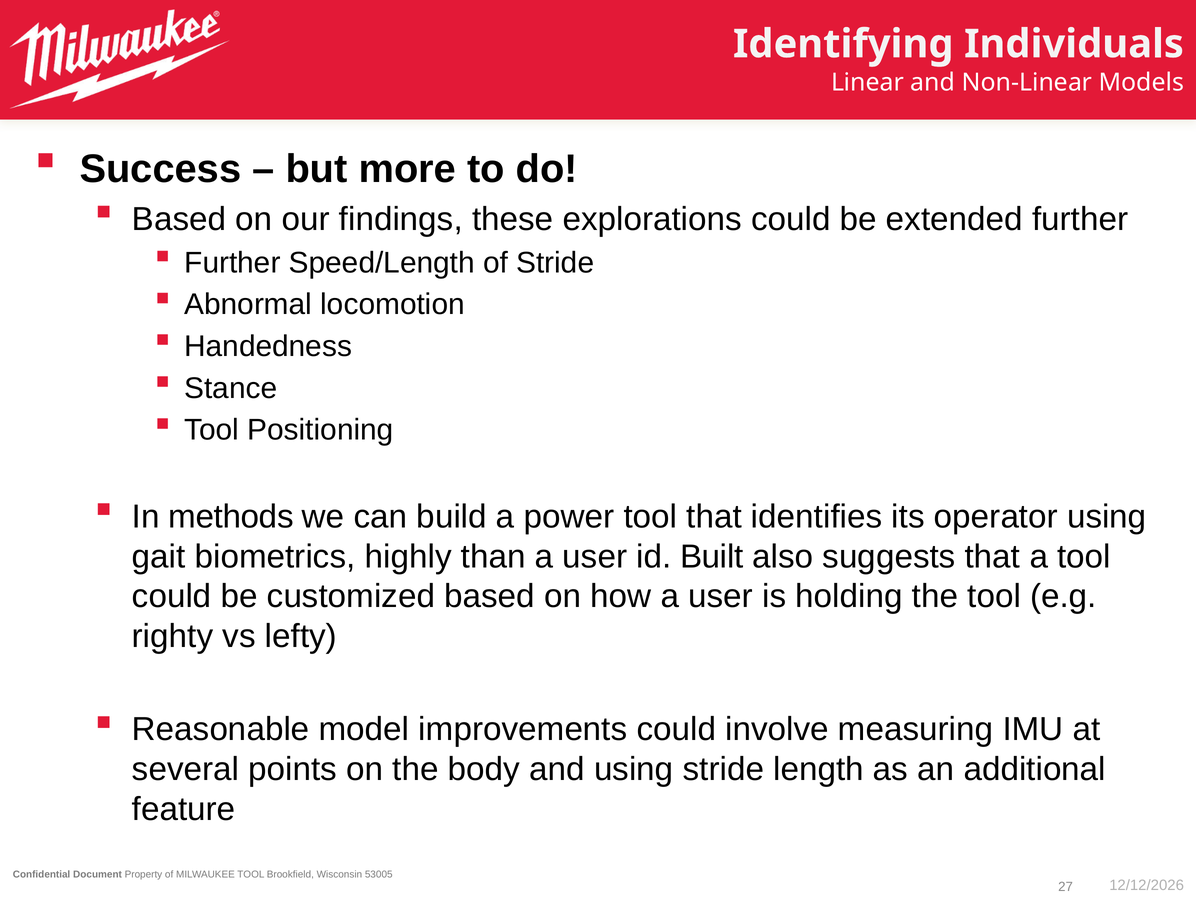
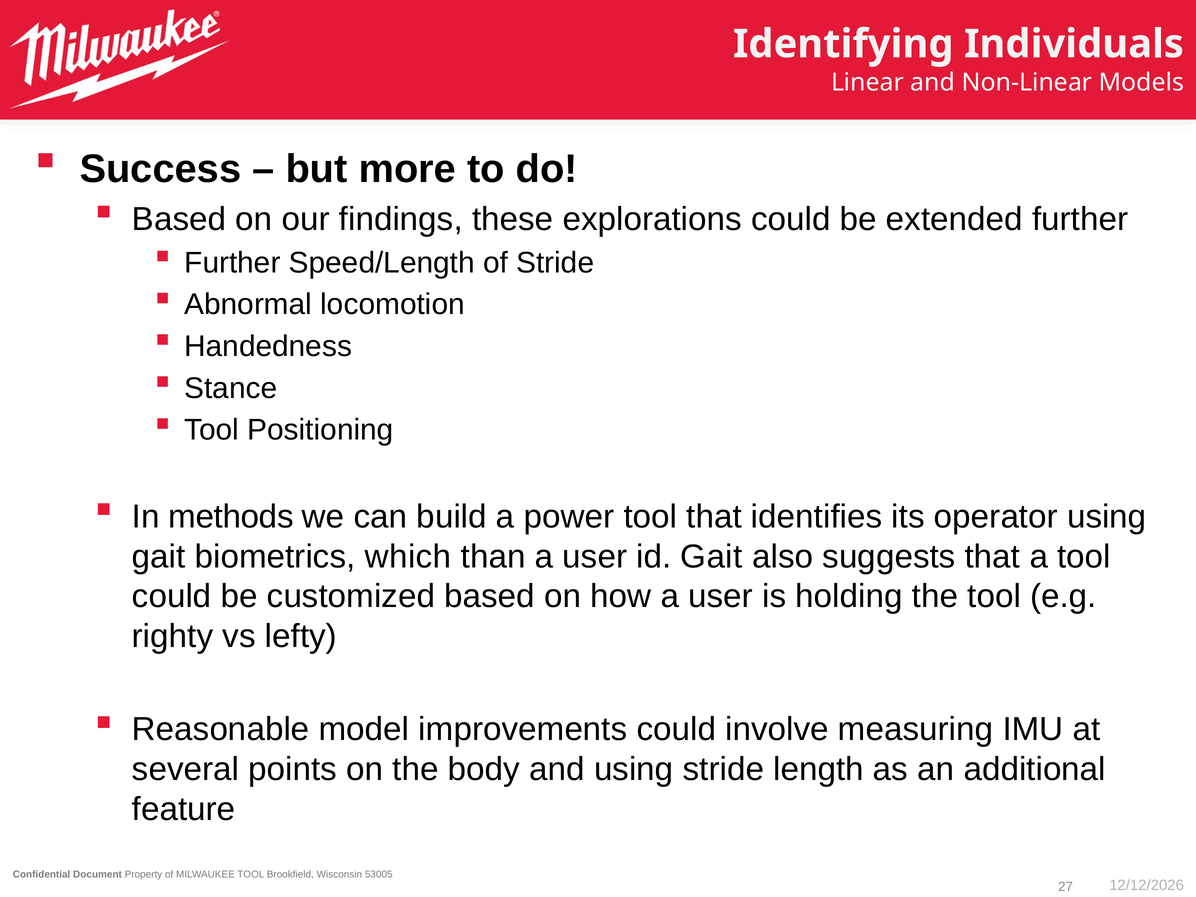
highly: highly -> which (408, 557)
id Built: Built -> Gait (711, 557)
